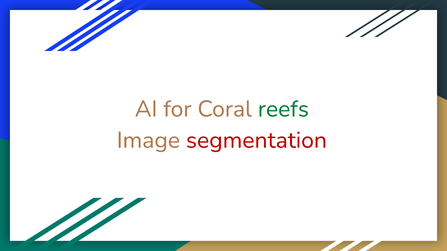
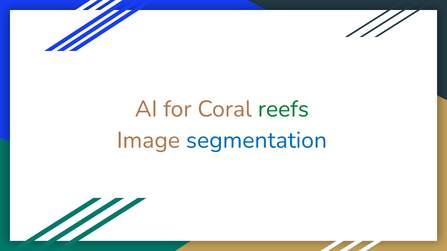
segmentation colour: red -> blue (256, 140)
